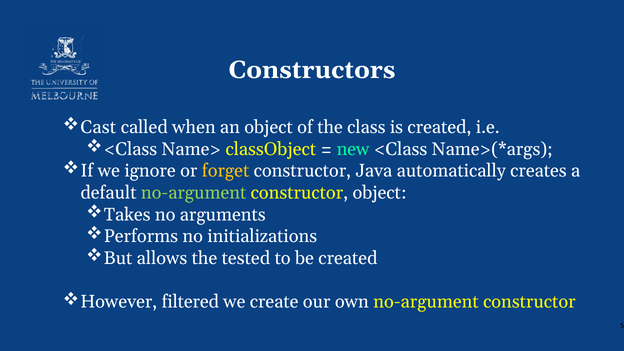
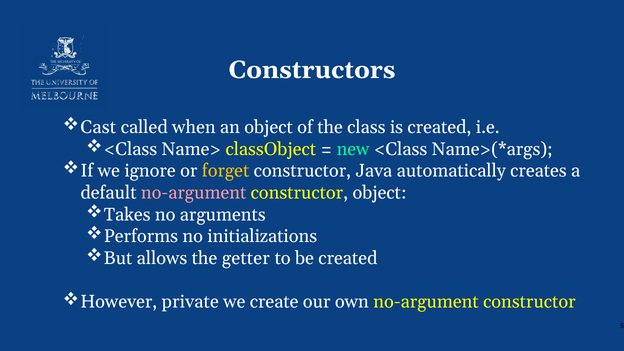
no-argument colour: light green -> pink (194, 193)
tested: tested -> getter (246, 258)
filtered: filtered -> private (190, 302)
